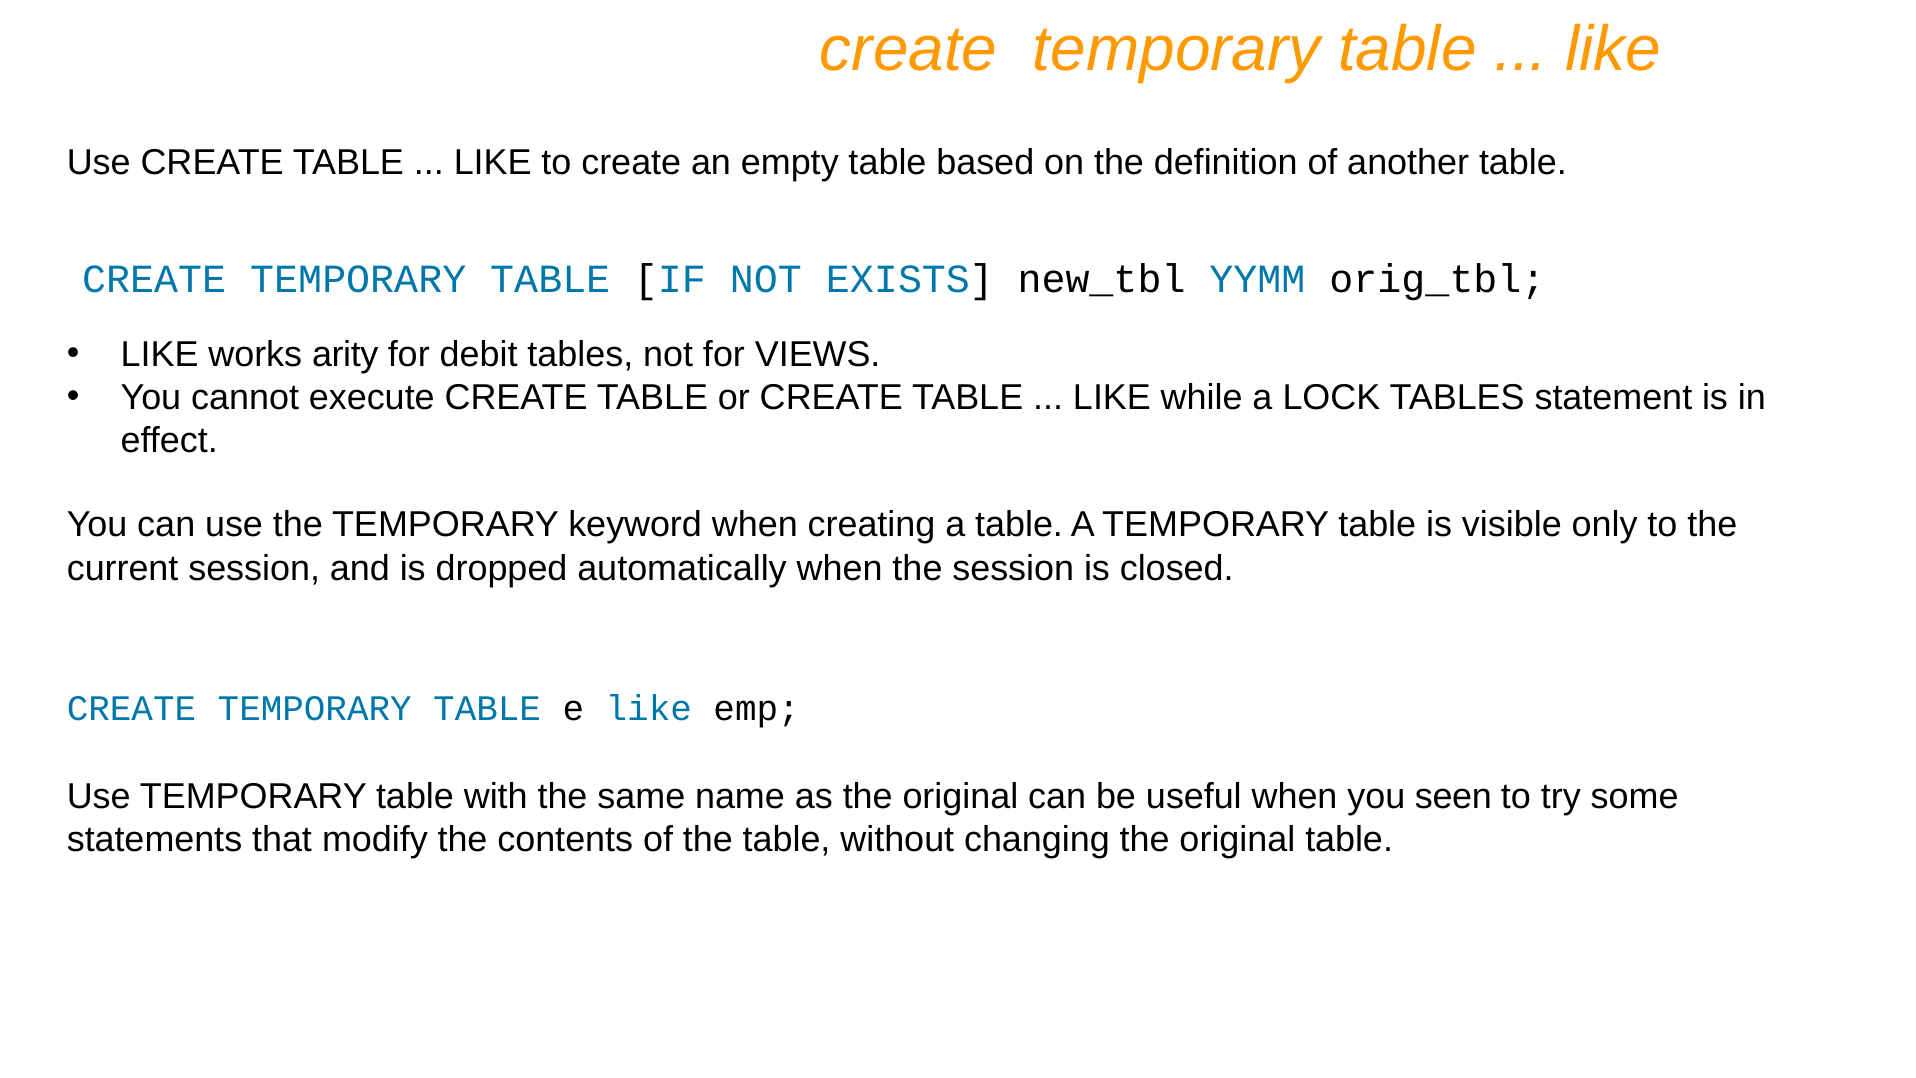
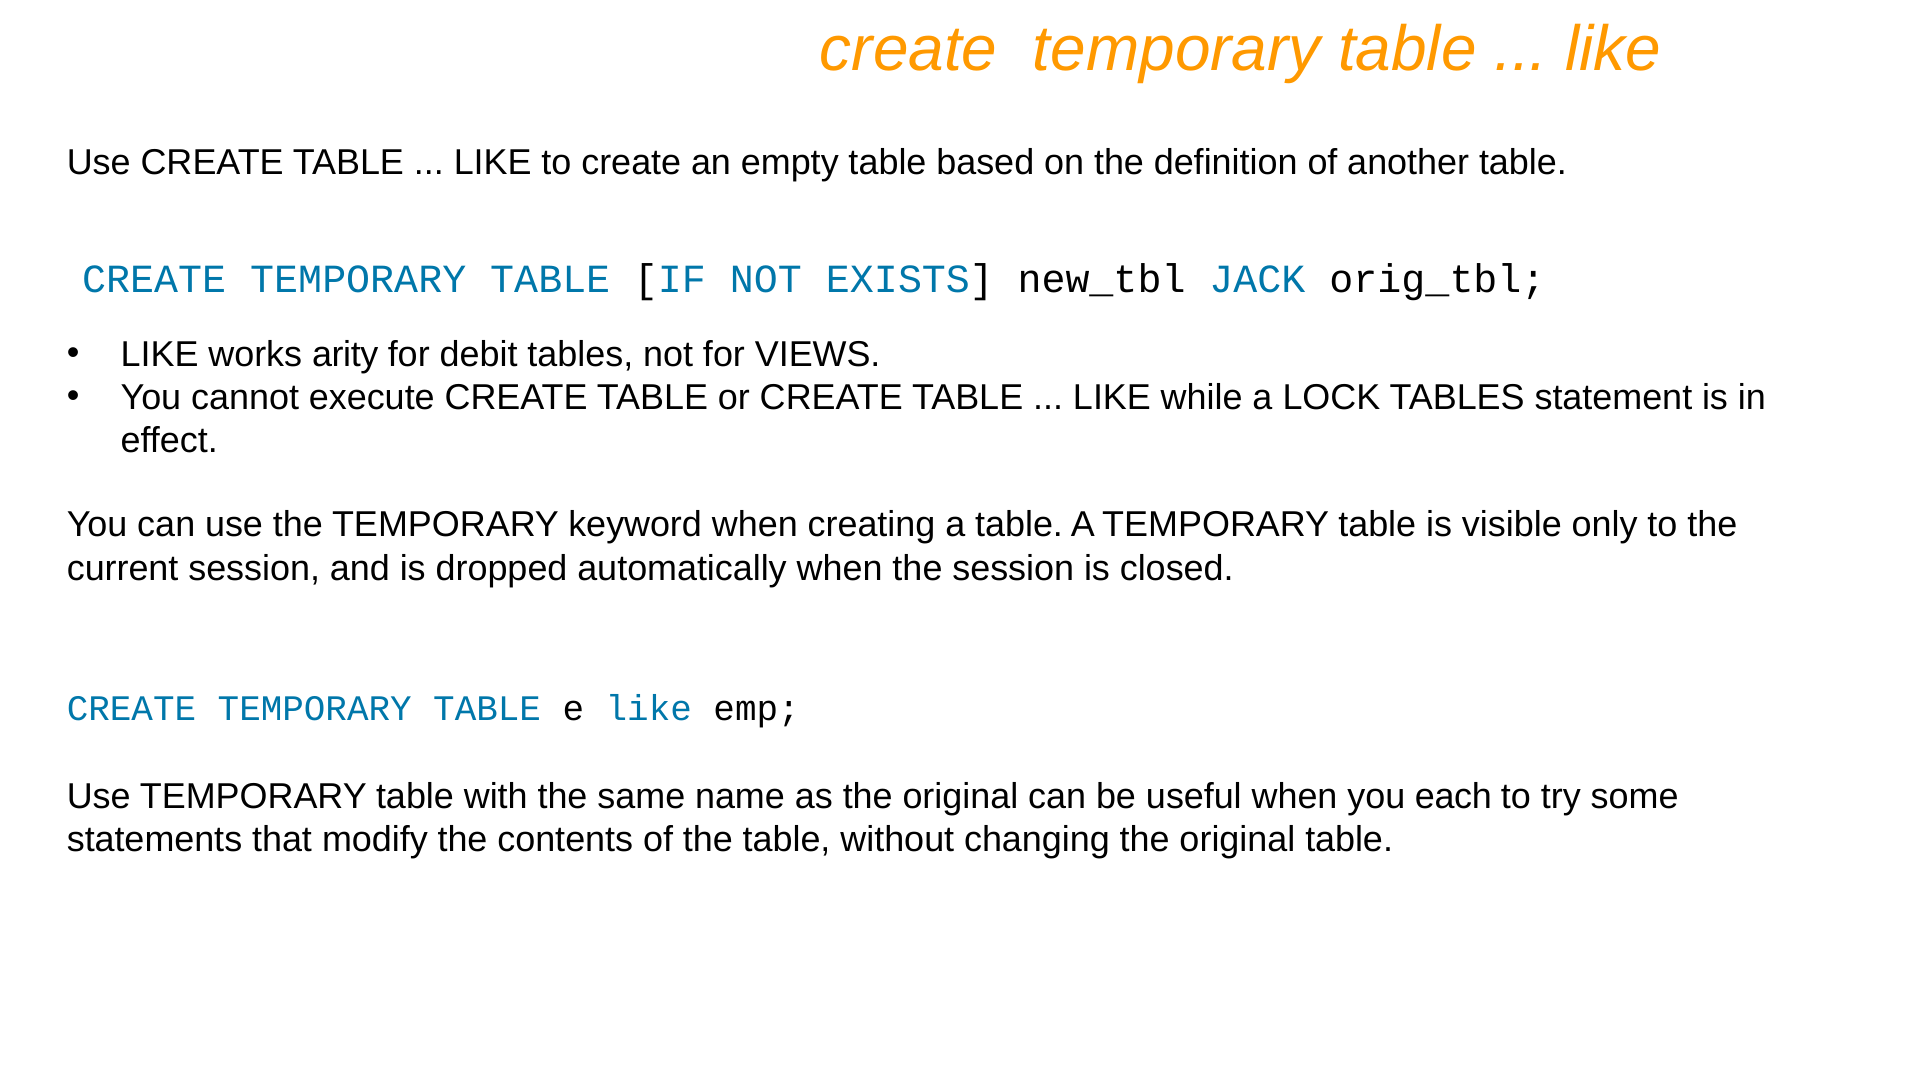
YYMM: YYMM -> JACK (1257, 280)
seen: seen -> each (1453, 797)
